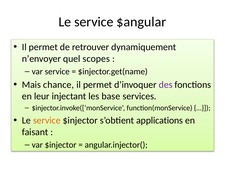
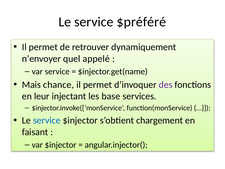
$angular: $angular -> $préféré (141, 22)
scopes: scopes -> appelé (96, 59)
service colour: orange -> blue (47, 120)
applications: applications -> chargement (160, 120)
